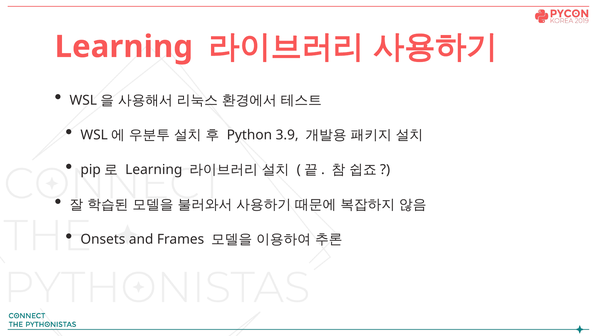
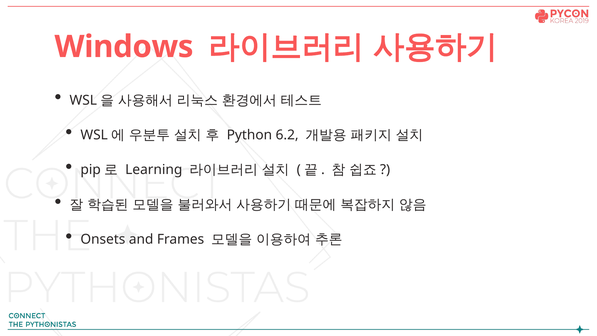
Learning: Learning -> Windows (124, 47)
3.9: 3.9 -> 6.2 (287, 135)
